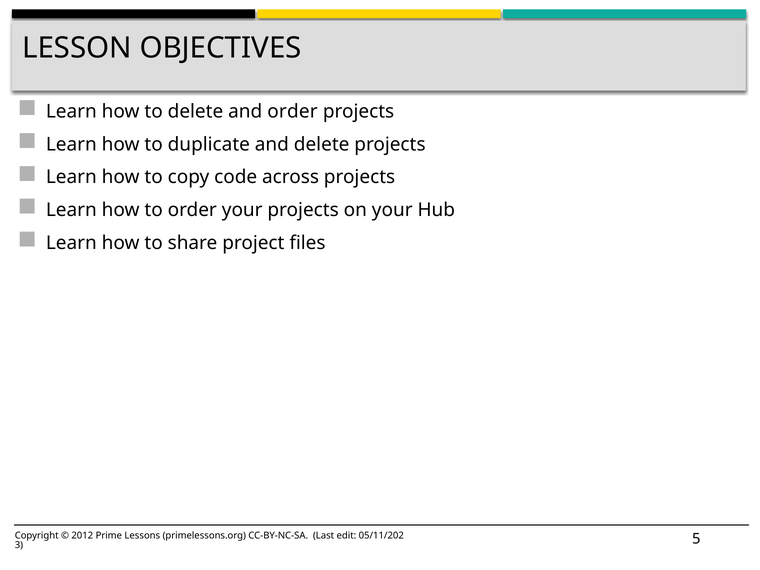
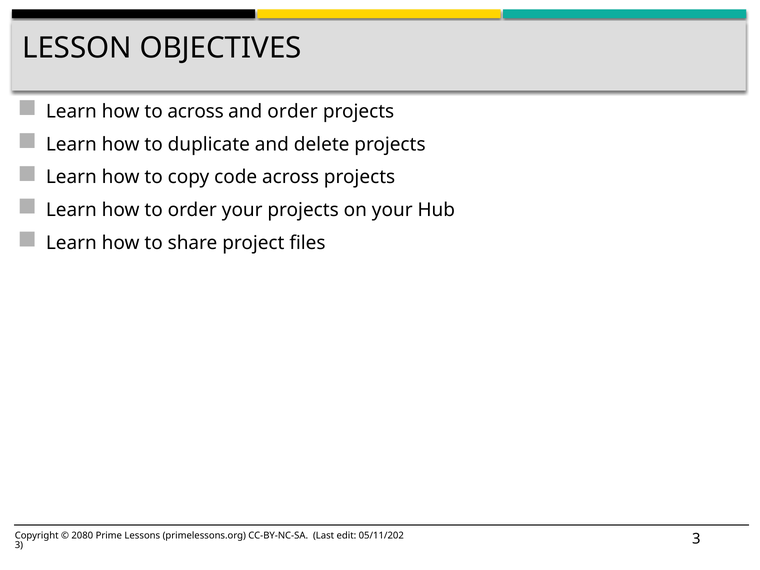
to delete: delete -> across (196, 111)
2012: 2012 -> 2080 (82, 535)
5: 5 -> 3 (696, 539)
